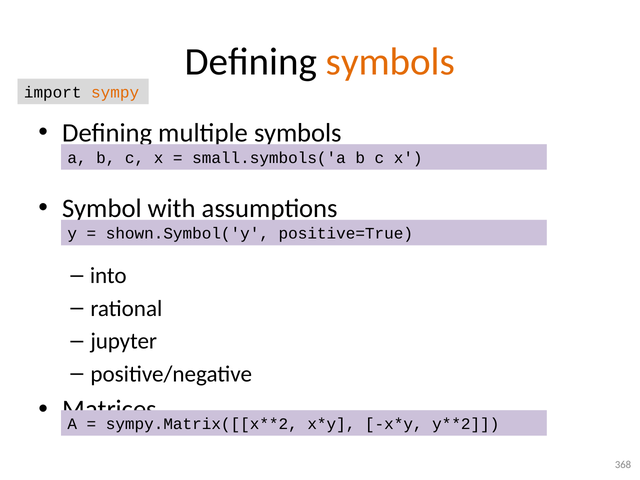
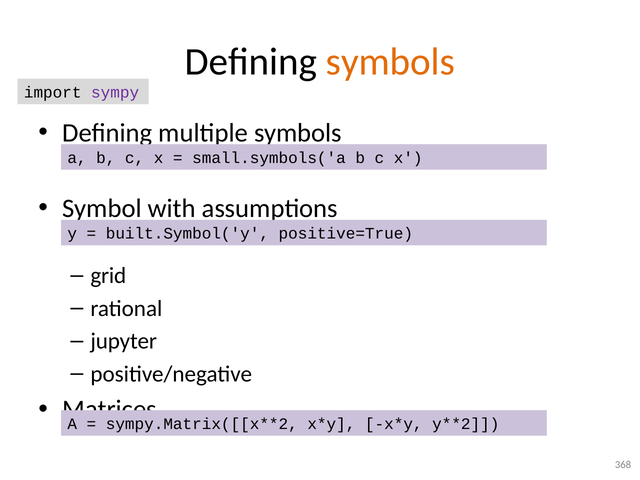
sympy colour: orange -> purple (115, 93)
shown.Symbol('y: shown.Symbol('y -> built.Symbol('y (187, 234)
into: into -> grid (108, 276)
